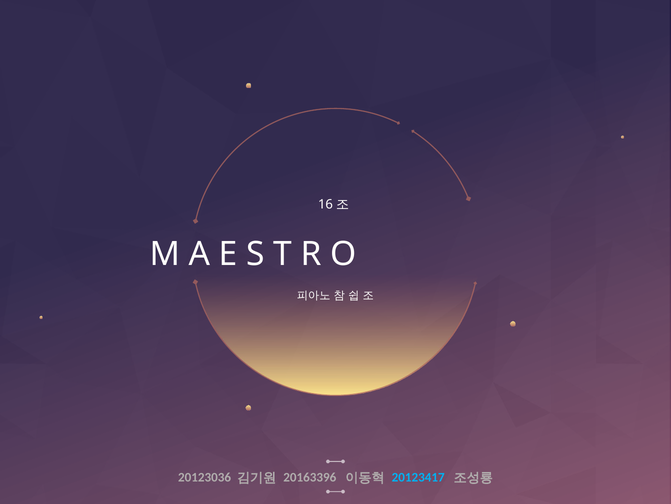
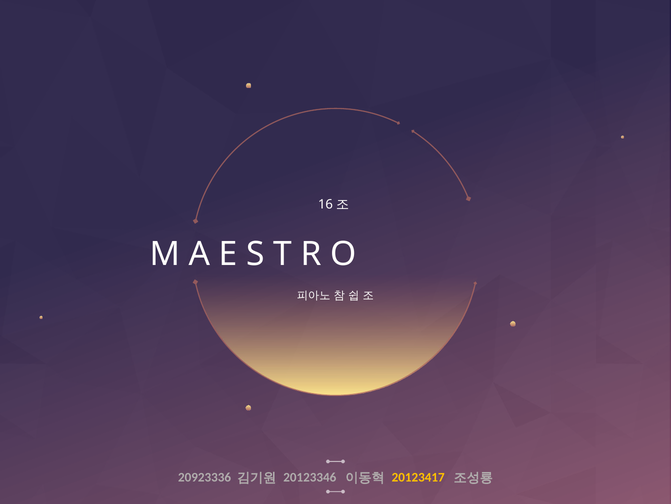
20123036: 20123036 -> 20923336 (205, 477)
20163396: 20163396 -> 20123346 (310, 477)
20123417 colour: light blue -> yellow (418, 477)
